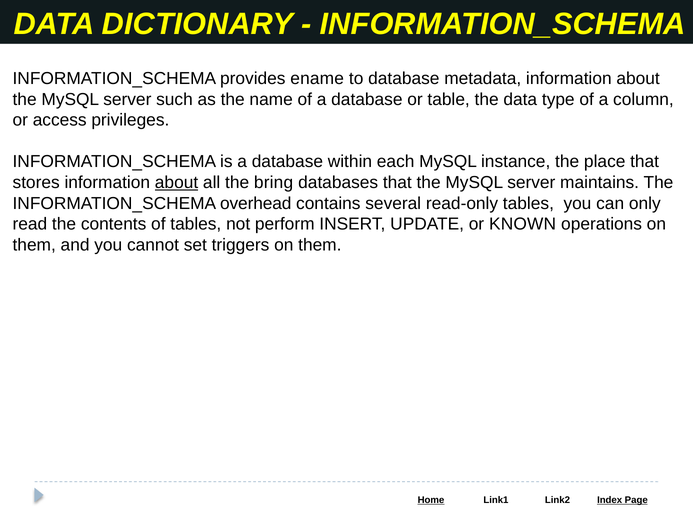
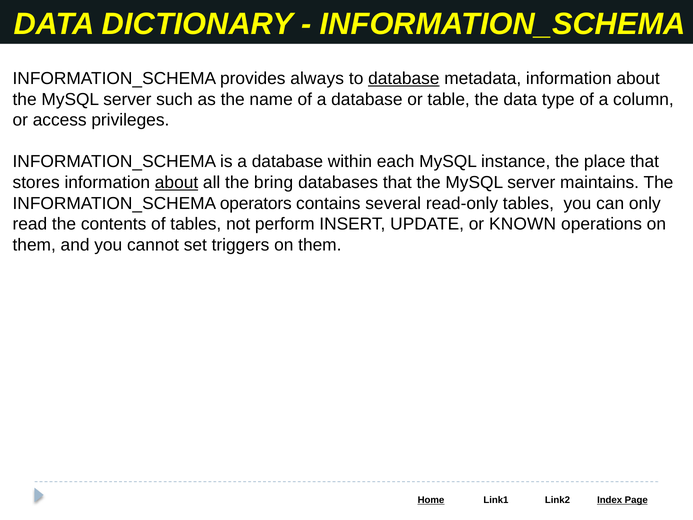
ename: ename -> always (317, 79)
database underline: none -> present (404, 79)
overhead: overhead -> operators (256, 203)
